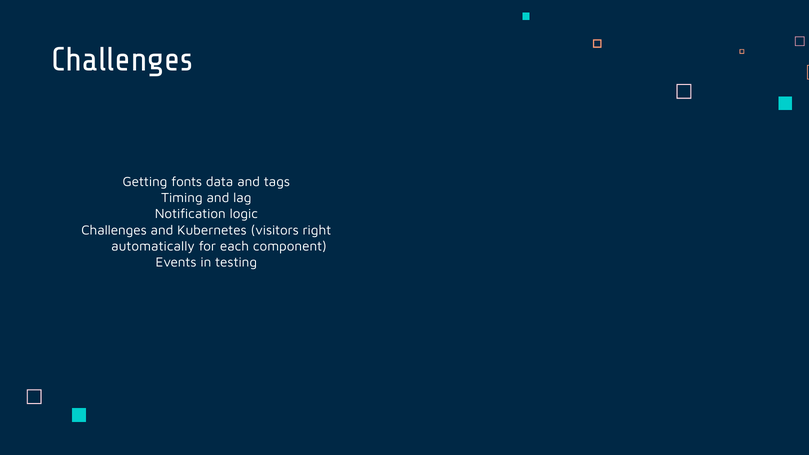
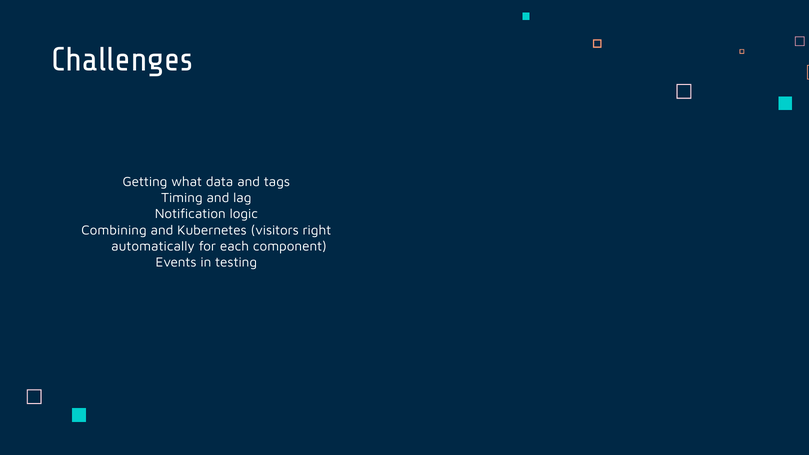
fonts: fonts -> what (187, 182)
Challenges: Challenges -> Combining (114, 230)
